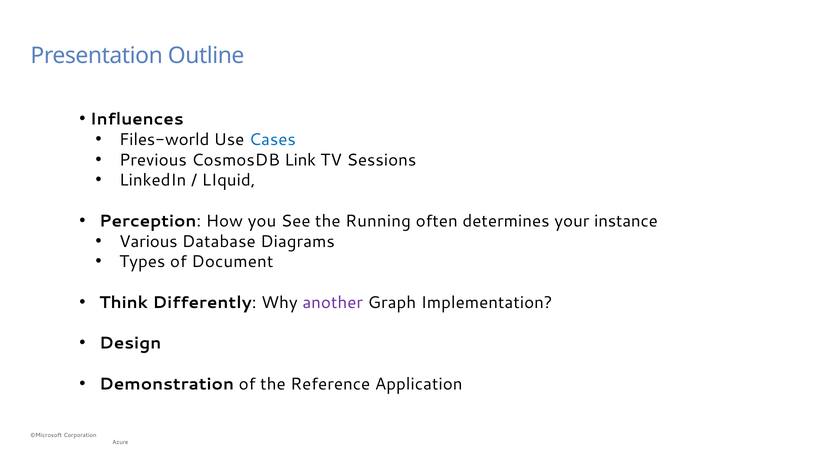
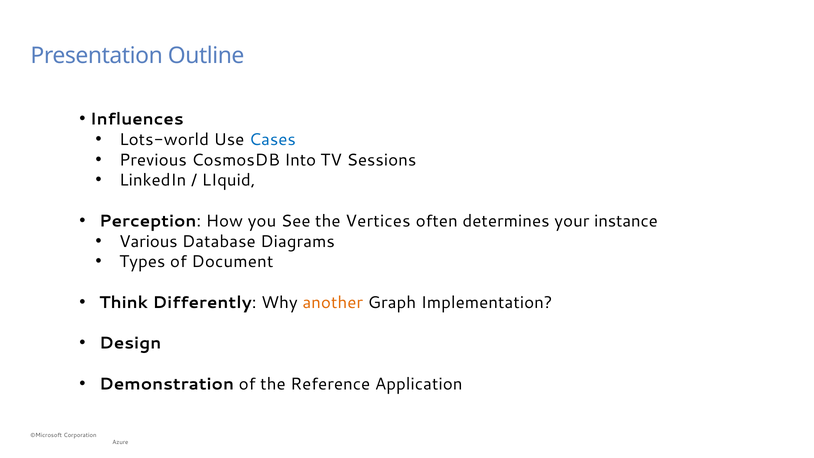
Files-world: Files-world -> Lots-world (164, 140)
Link: Link -> Into (300, 160)
Running: Running -> Vertices (378, 221)
another colour: purple -> orange (333, 302)
